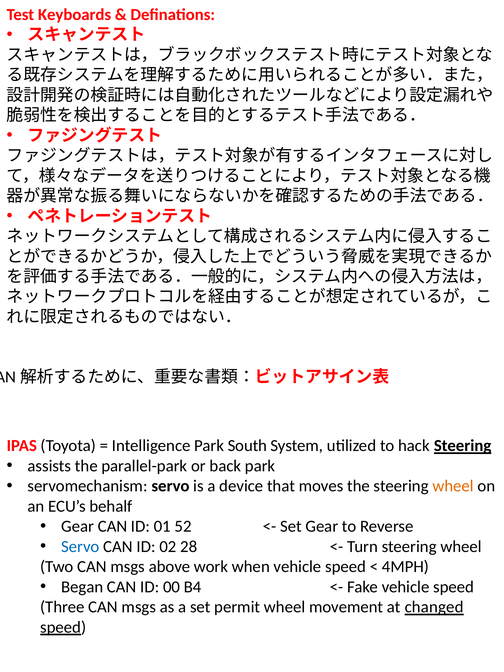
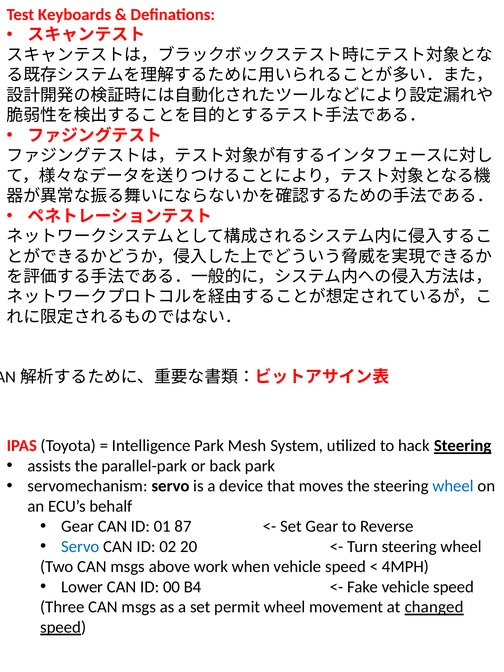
South: South -> Mesh (247, 446)
wheel colour: orange -> blue (453, 486)
52: 52 -> 87 (183, 526)
28: 28 -> 20 (189, 547)
Began: Began -> Lower (82, 587)
